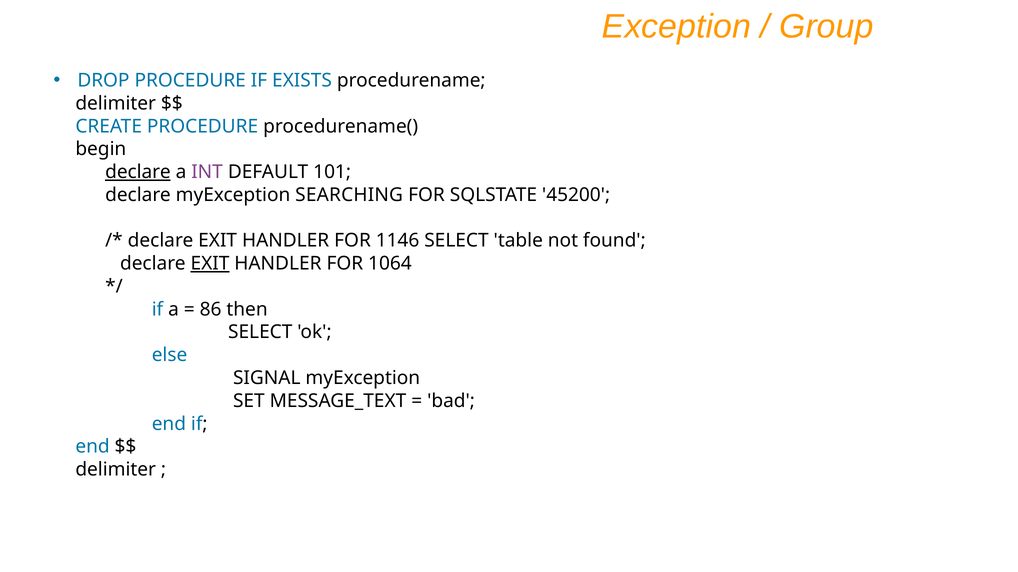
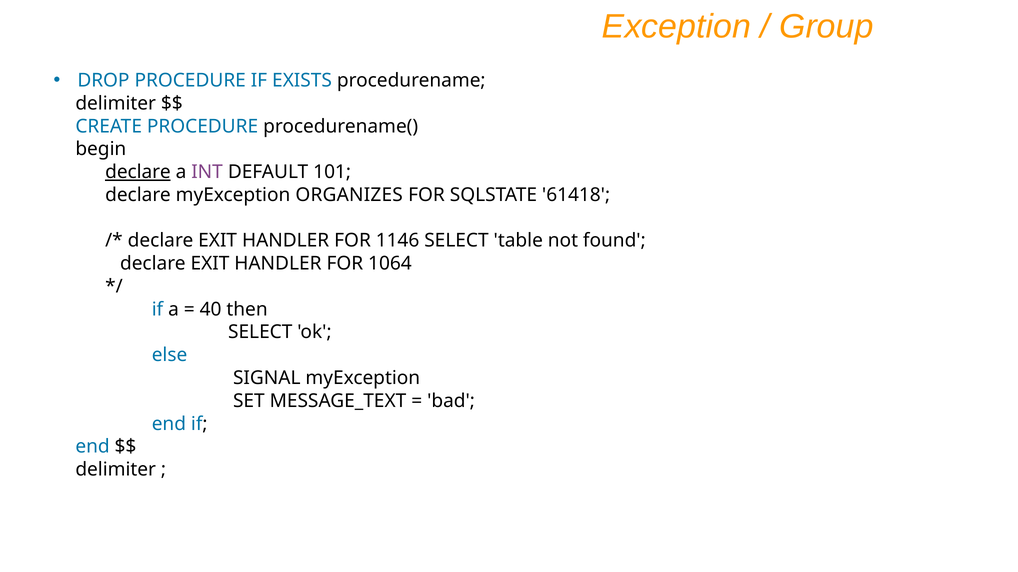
SEARCHING: SEARCHING -> ORGANIZES (349, 195)
45200: 45200 -> 61418 (576, 195)
EXIT underline: present -> none (210, 264)
86: 86 -> 40 (211, 310)
